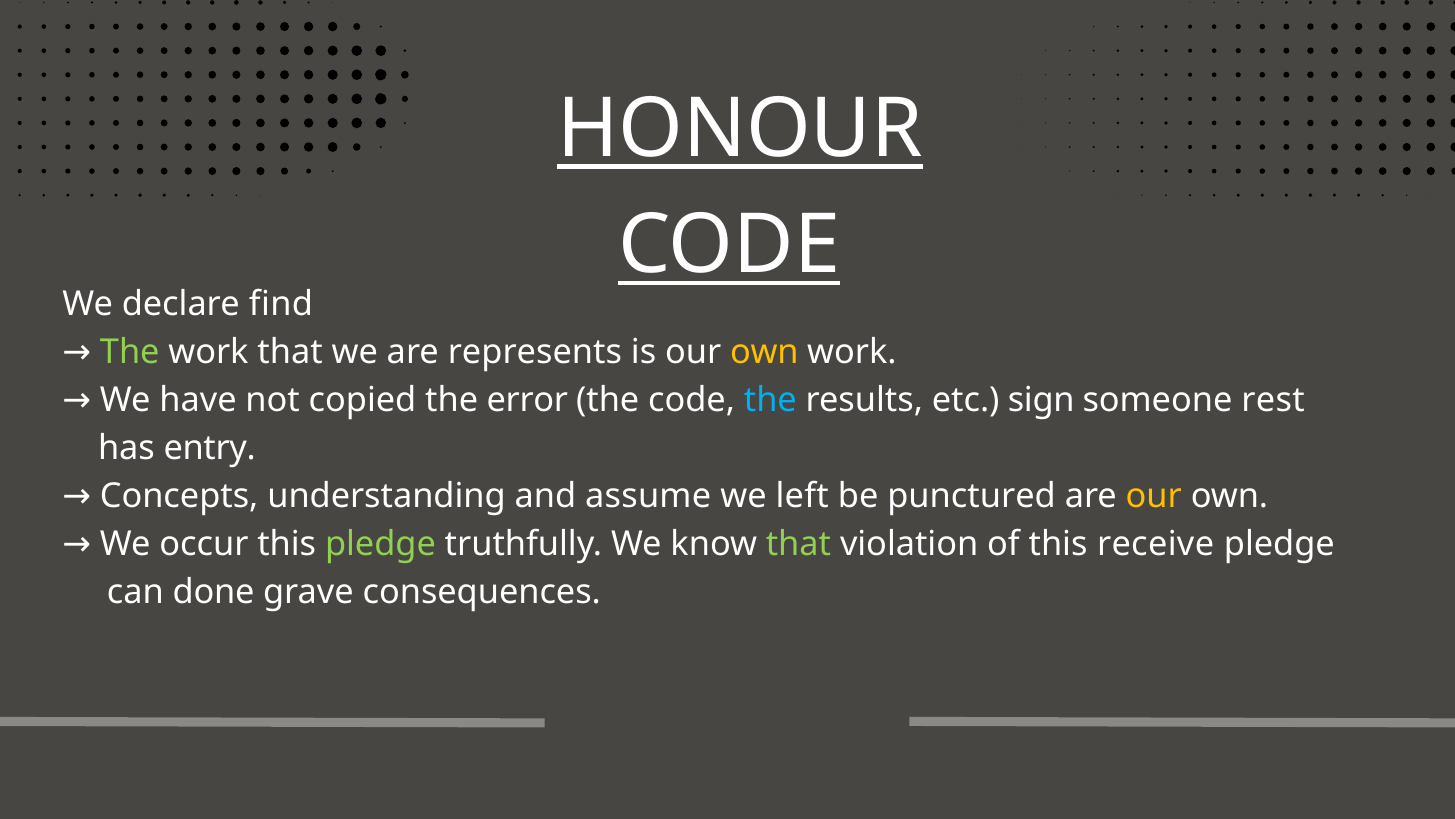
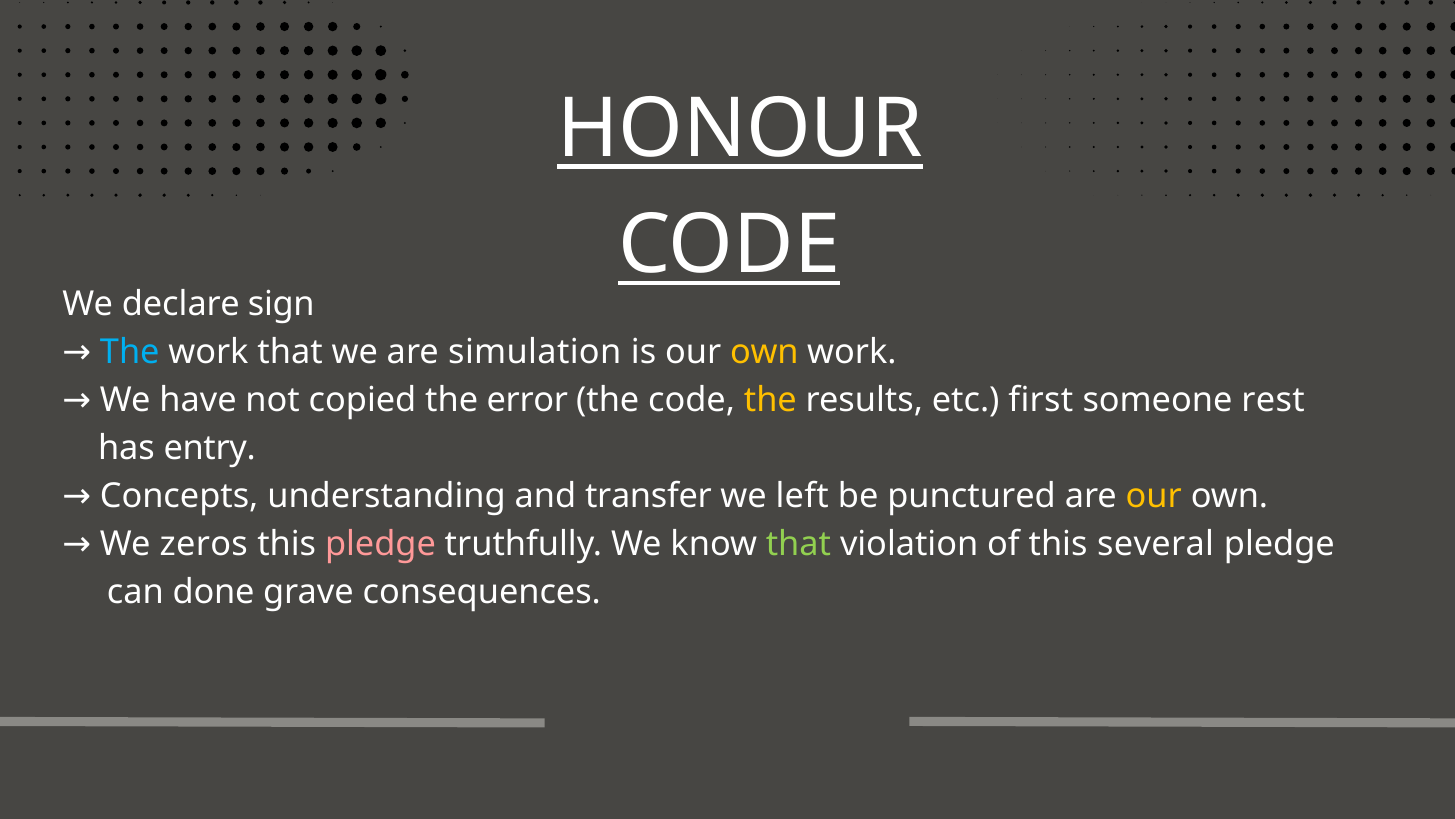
find: find -> sign (281, 304)
The colour: light green -> light blue (130, 352)
represents: represents -> simulation (535, 352)
the colour: light blue -> yellow (770, 400)
sign: sign -> first (1041, 400)
assume: assume -> transfer (648, 496)
occur: occur -> zeros (204, 544)
pledge colour: light green -> pink (380, 544)
receive: receive -> several (1156, 544)
